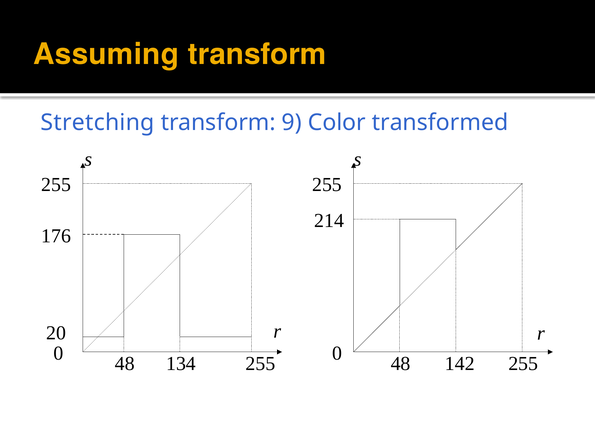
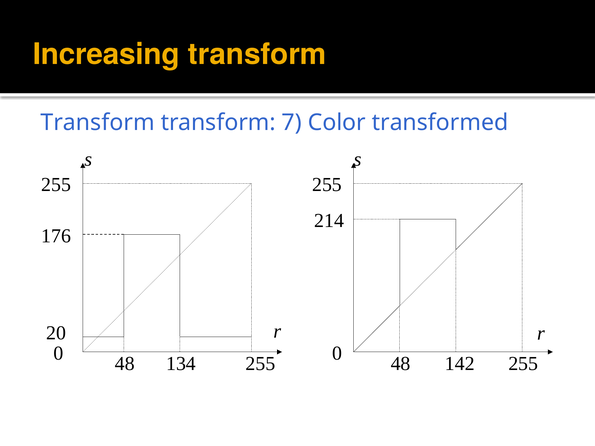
Assuming: Assuming -> Increasing (106, 54)
Stretching: Stretching -> Transform (98, 123)
9: 9 -> 7 (292, 123)
